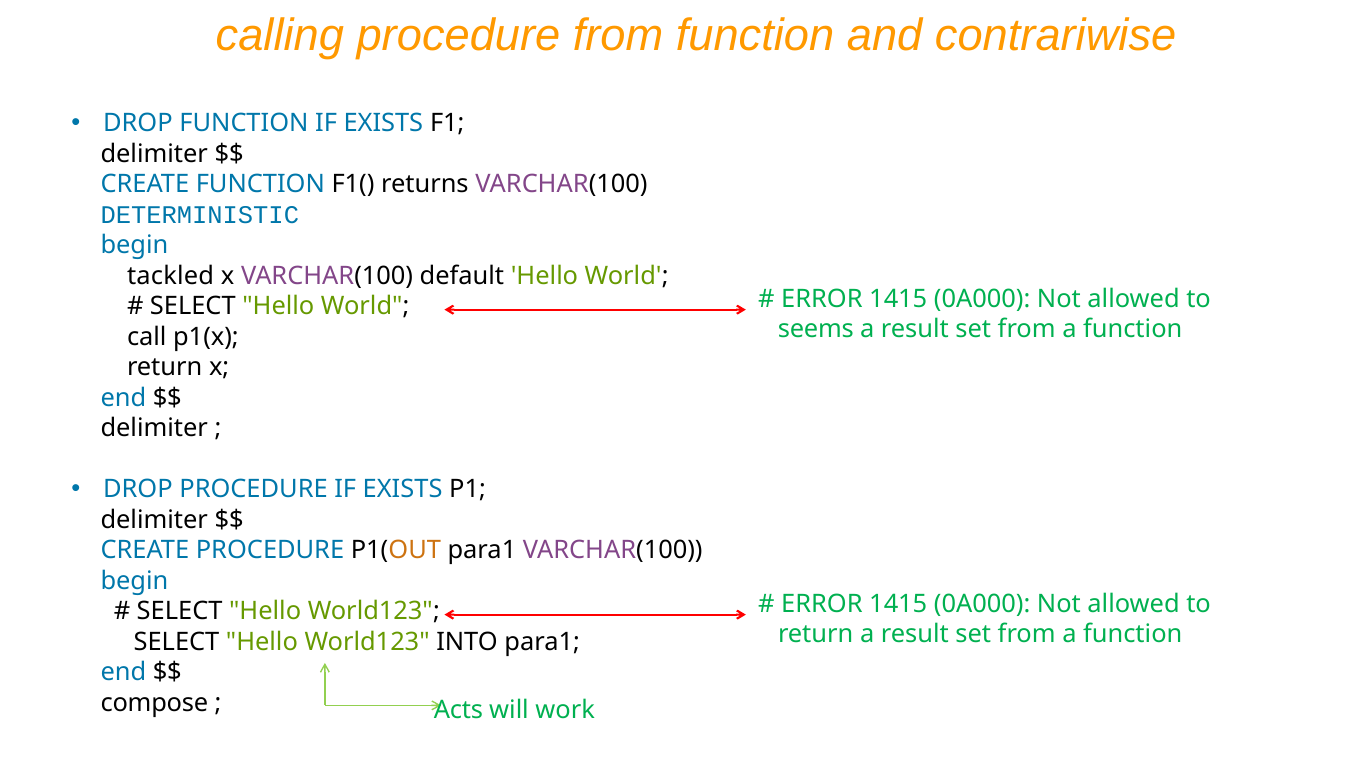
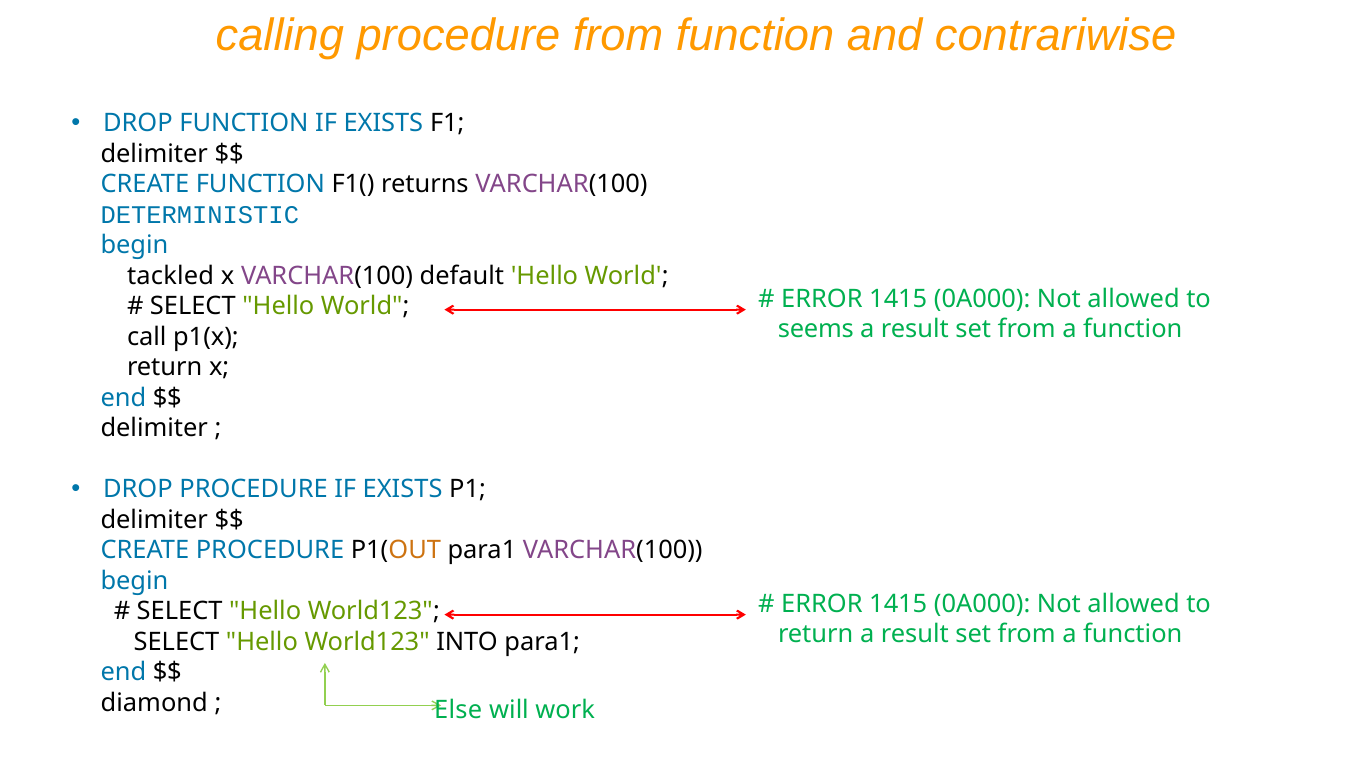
compose: compose -> diamond (154, 703)
Acts: Acts -> Else (458, 710)
